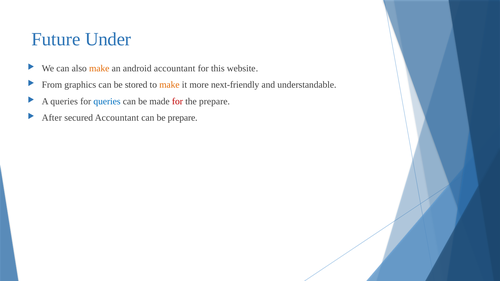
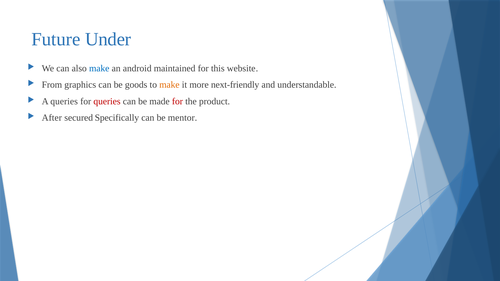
make colour: orange -> blue (99, 68)
android accountant: accountant -> maintained (175, 68)
stored: stored -> goods (136, 85)
queries colour: blue -> red (107, 101)
the prepare: prepare -> product (215, 101)
secured Accountant: Accountant -> Specifically (117, 118)
be prepare: prepare -> mentor (183, 118)
